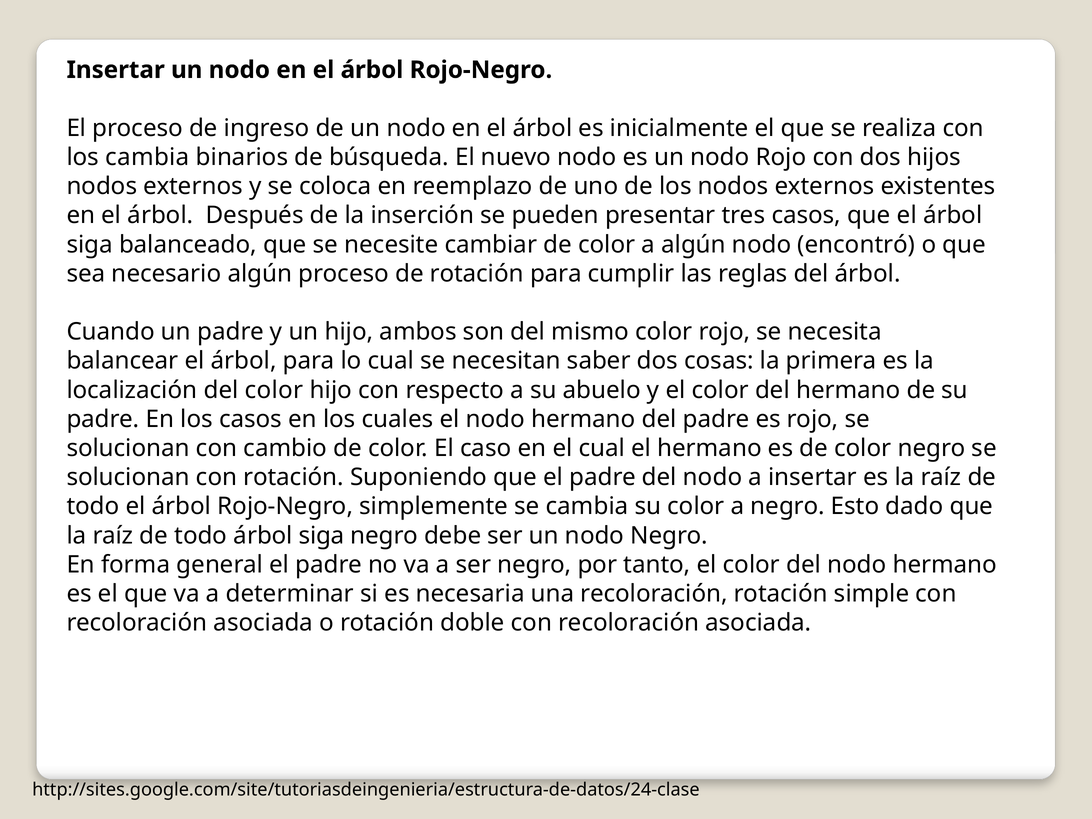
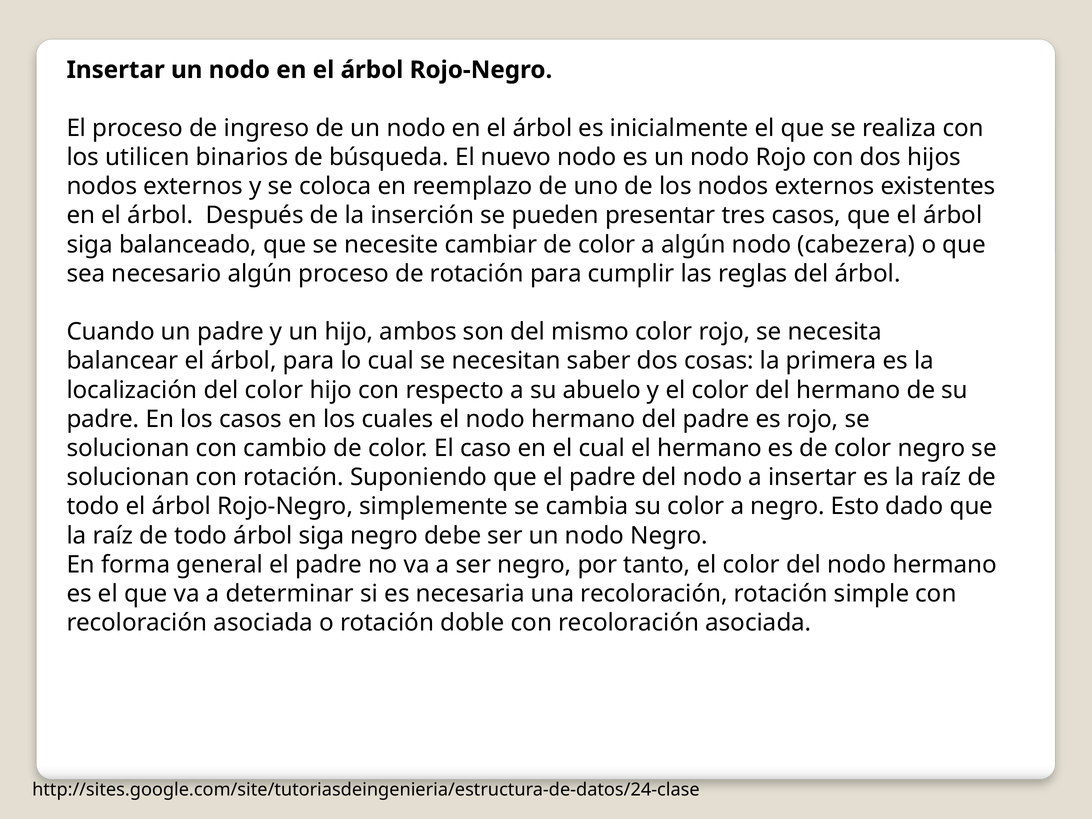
los cambia: cambia -> utilicen (147, 157)
encontró: encontró -> cabezera (856, 245)
